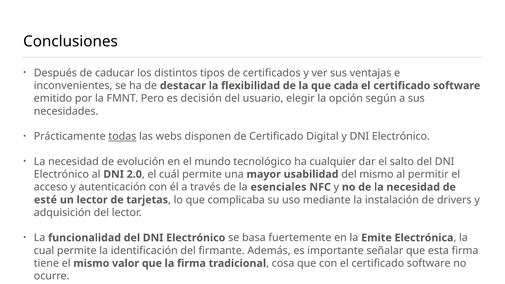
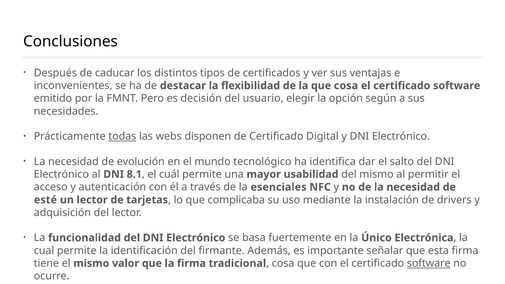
que cada: cada -> cosa (346, 86)
cualquier: cualquier -> identifica (333, 162)
2.0: 2.0 -> 8.1 (134, 174)
Emite: Emite -> Único (376, 238)
software underline: none -> present (429, 263)
